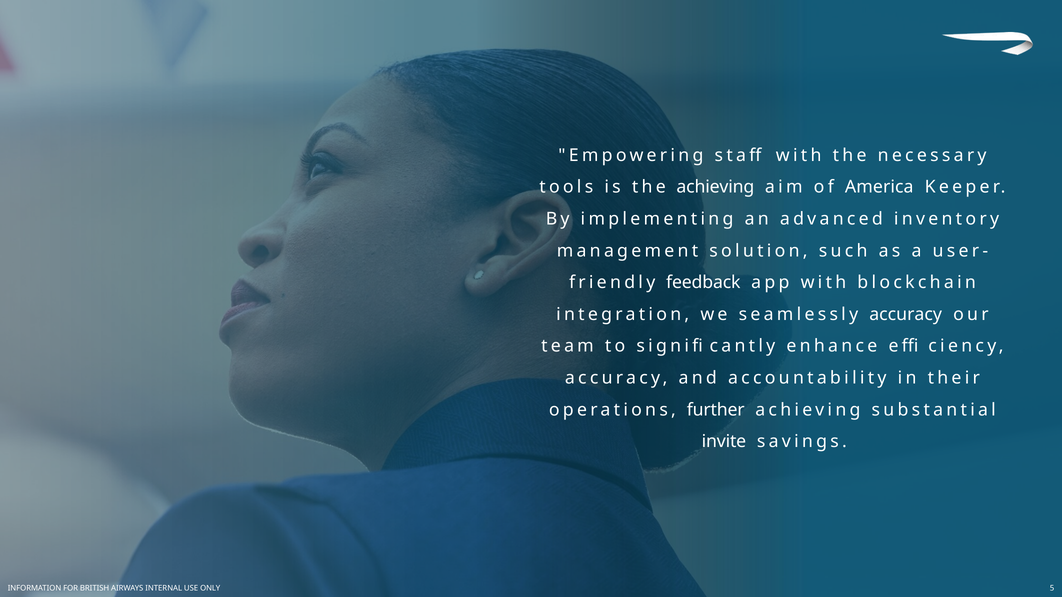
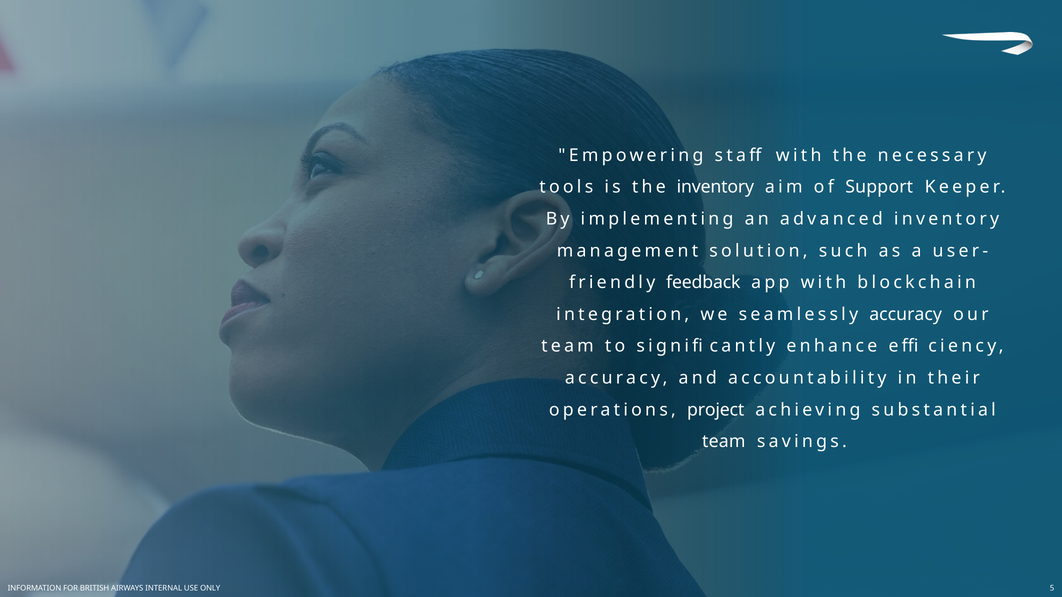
the achieving: achieving -> inventory (715, 187)
America: America -> Support (879, 187)
further: further -> project (716, 410)
invite: invite -> team (724, 442)
